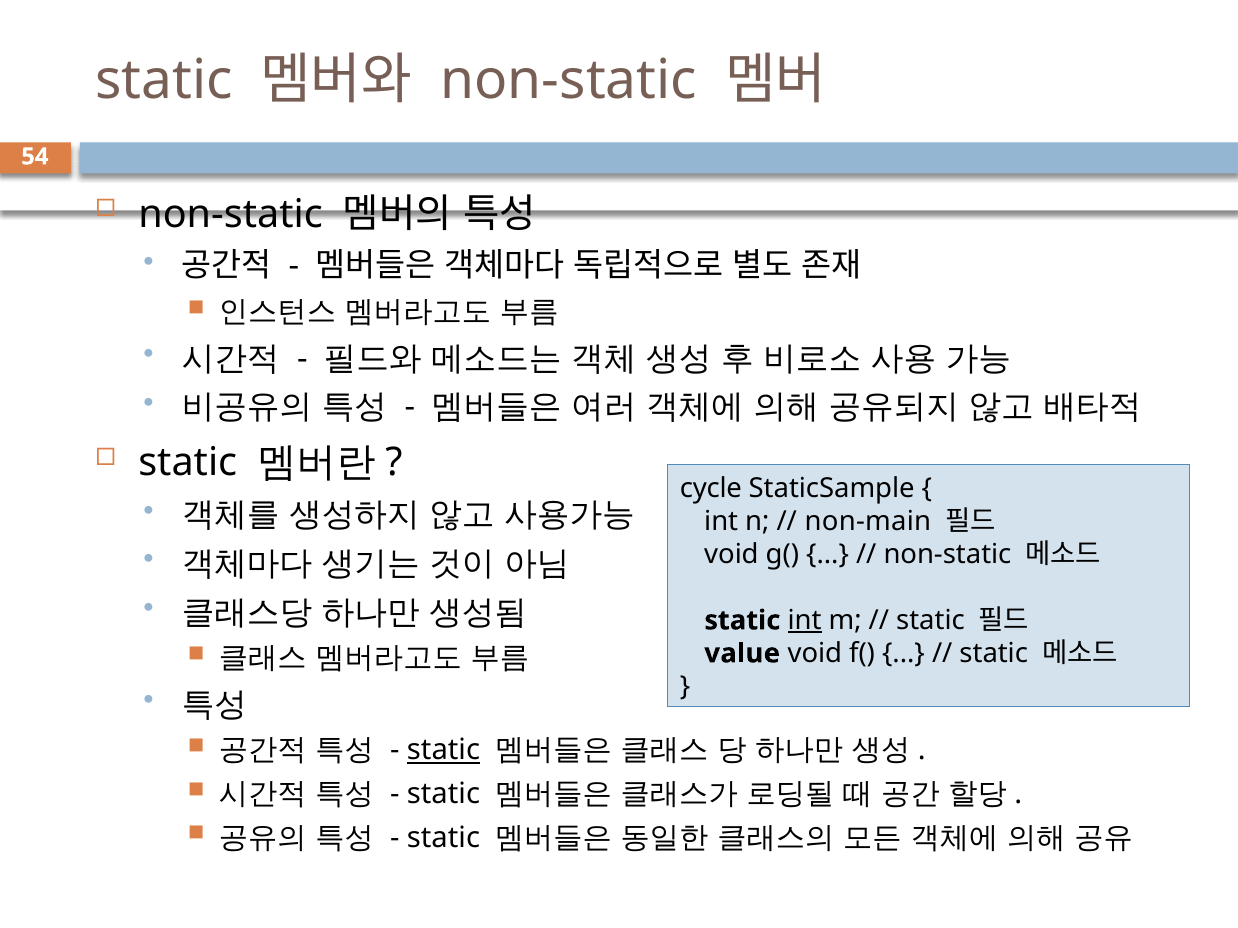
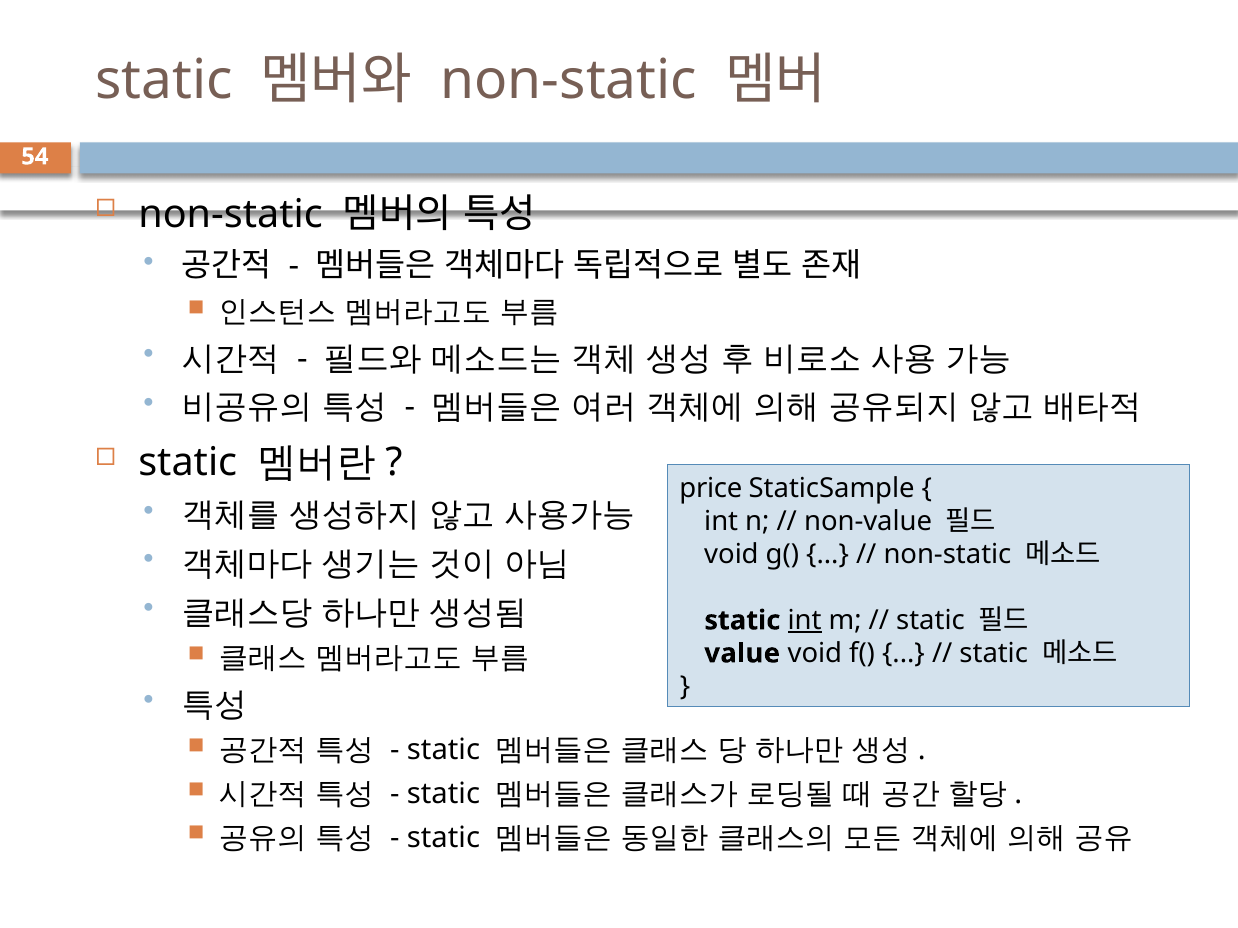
cycle: cycle -> price (711, 489)
non-main: non-main -> non-value (868, 522)
static underline: present -> none (444, 751)
